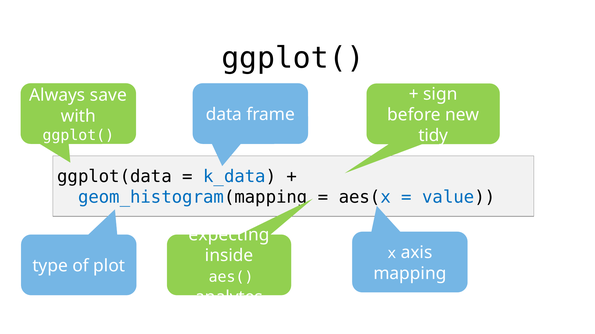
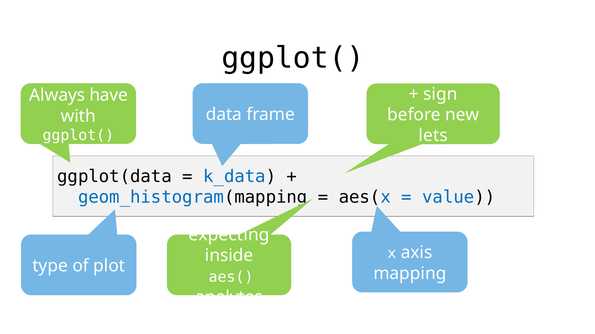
save: save -> have (109, 95)
tidy: tidy -> lets (433, 136)
